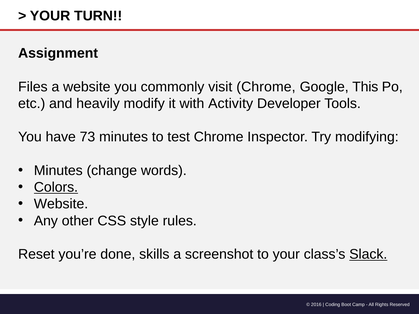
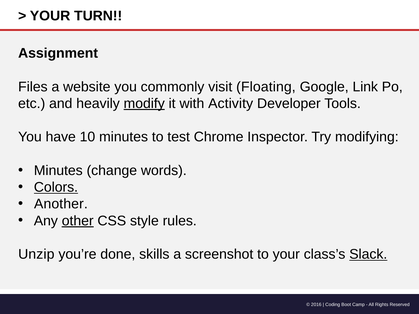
visit Chrome: Chrome -> Floating (266, 87)
This: This -> Link (365, 87)
modify underline: none -> present (144, 104)
73: 73 -> 10 (87, 137)
Website: Website -> Another (61, 204)
other underline: none -> present (78, 221)
Reset: Reset -> Unzip (36, 254)
